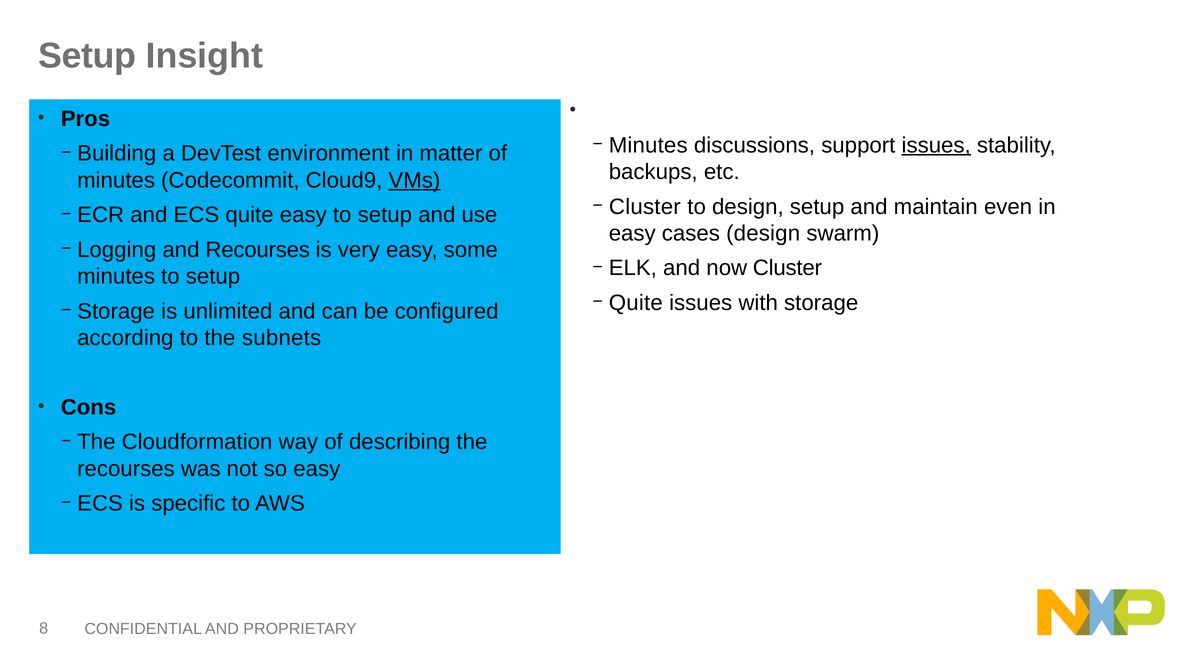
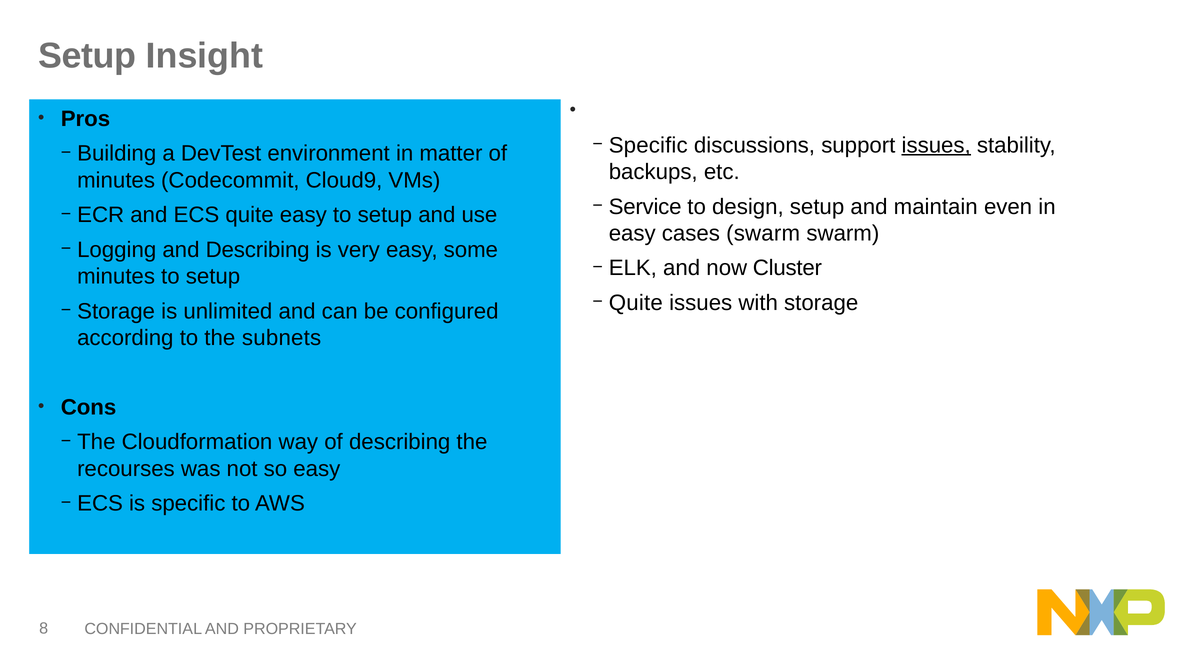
Minutes: Minutes -> Specific (648, 145)
VMs underline: present -> none (414, 180)
Cluster: Cluster -> Service (645, 207)
cases design: design -> swarm (763, 233)
and Recourses: Recourses -> Describing (258, 250)
